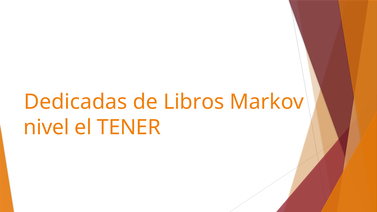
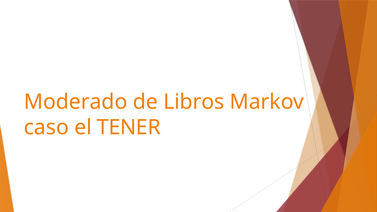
Dedicadas: Dedicadas -> Moderado (76, 102)
nivel: nivel -> caso (46, 127)
